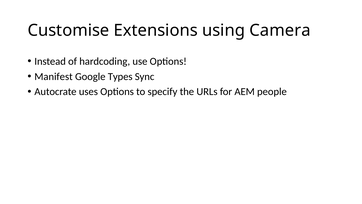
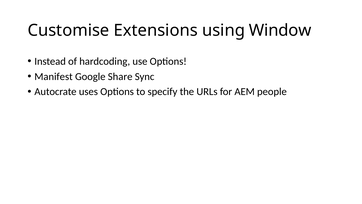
Camera: Camera -> Window (280, 30)
Types: Types -> Share (120, 76)
